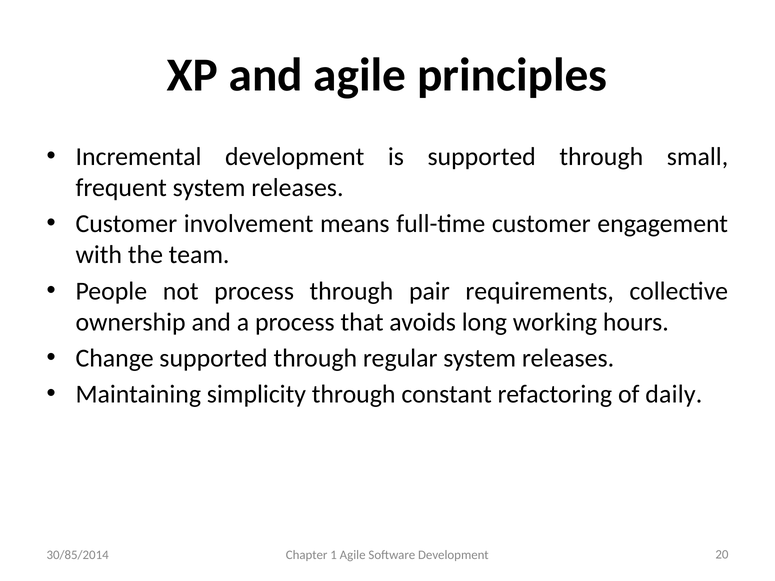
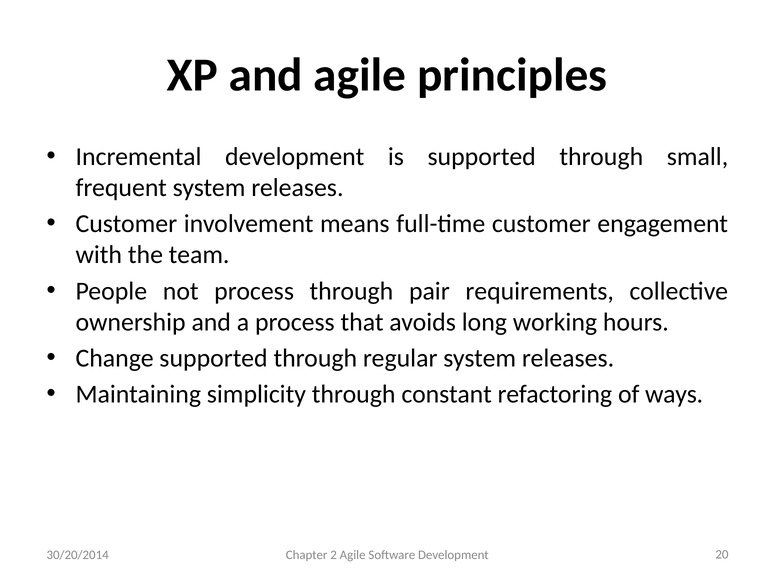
daily: daily -> ways (674, 394)
30/85/2014: 30/85/2014 -> 30/20/2014 (78, 555)
1: 1 -> 2 (334, 555)
